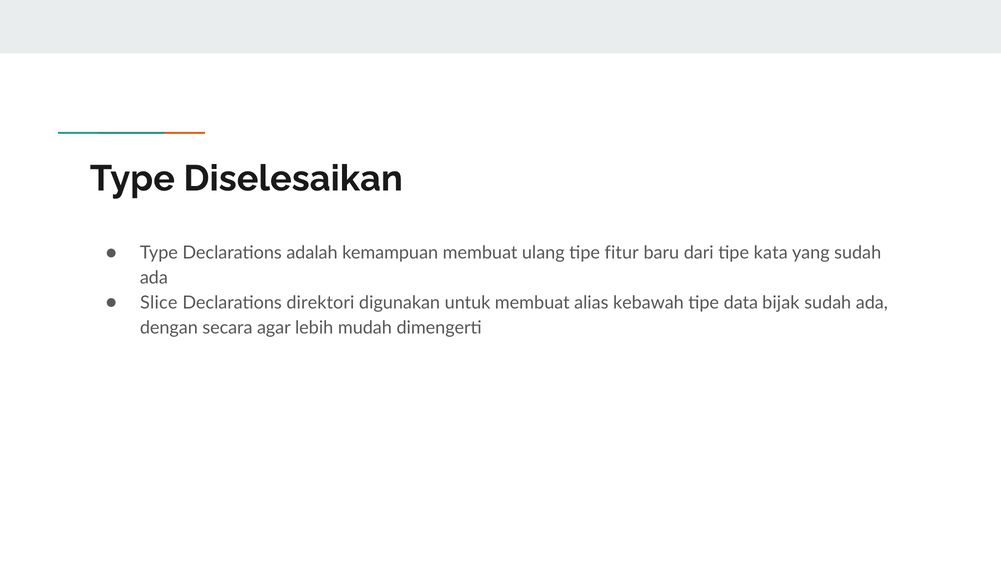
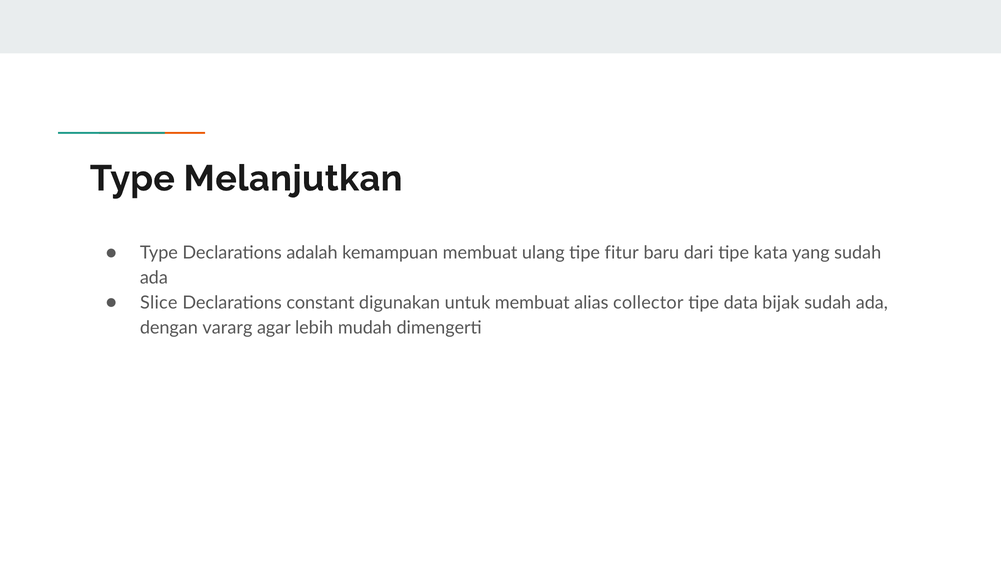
Diselesaikan: Diselesaikan -> Melanjutkan (293, 179)
direktori: direktori -> constant (320, 303)
kebawah: kebawah -> collector (648, 303)
secara: secara -> vararg (227, 328)
